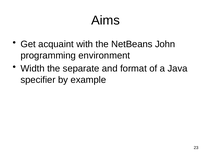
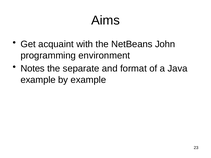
Width: Width -> Notes (33, 69)
specifier: specifier -> example (38, 80)
